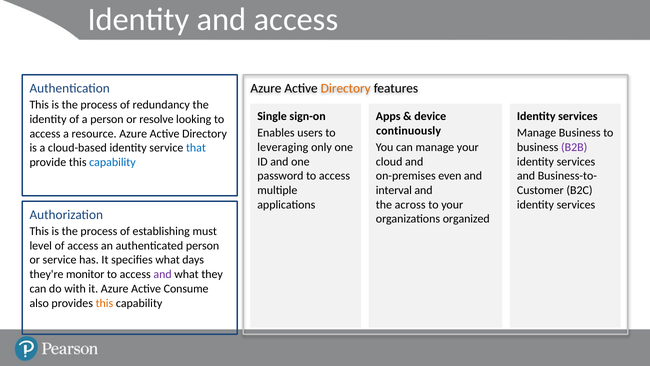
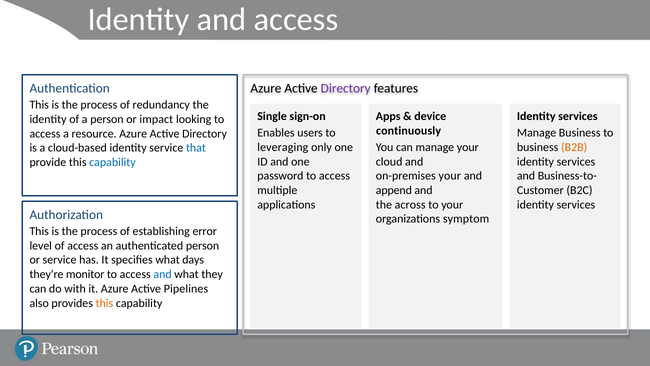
Directory colour: orange -> purple (346, 88)
resolve: resolve -> impact (156, 119)
B2B colour: purple -> orange (574, 147)
on-premises even: even -> your (450, 176)
interval: interval -> append (394, 190)
organized: organized -> symptom (466, 219)
must: must -> error (205, 231)
and colour: purple -> blue (163, 274)
Consume: Consume -> Pipelines (186, 288)
